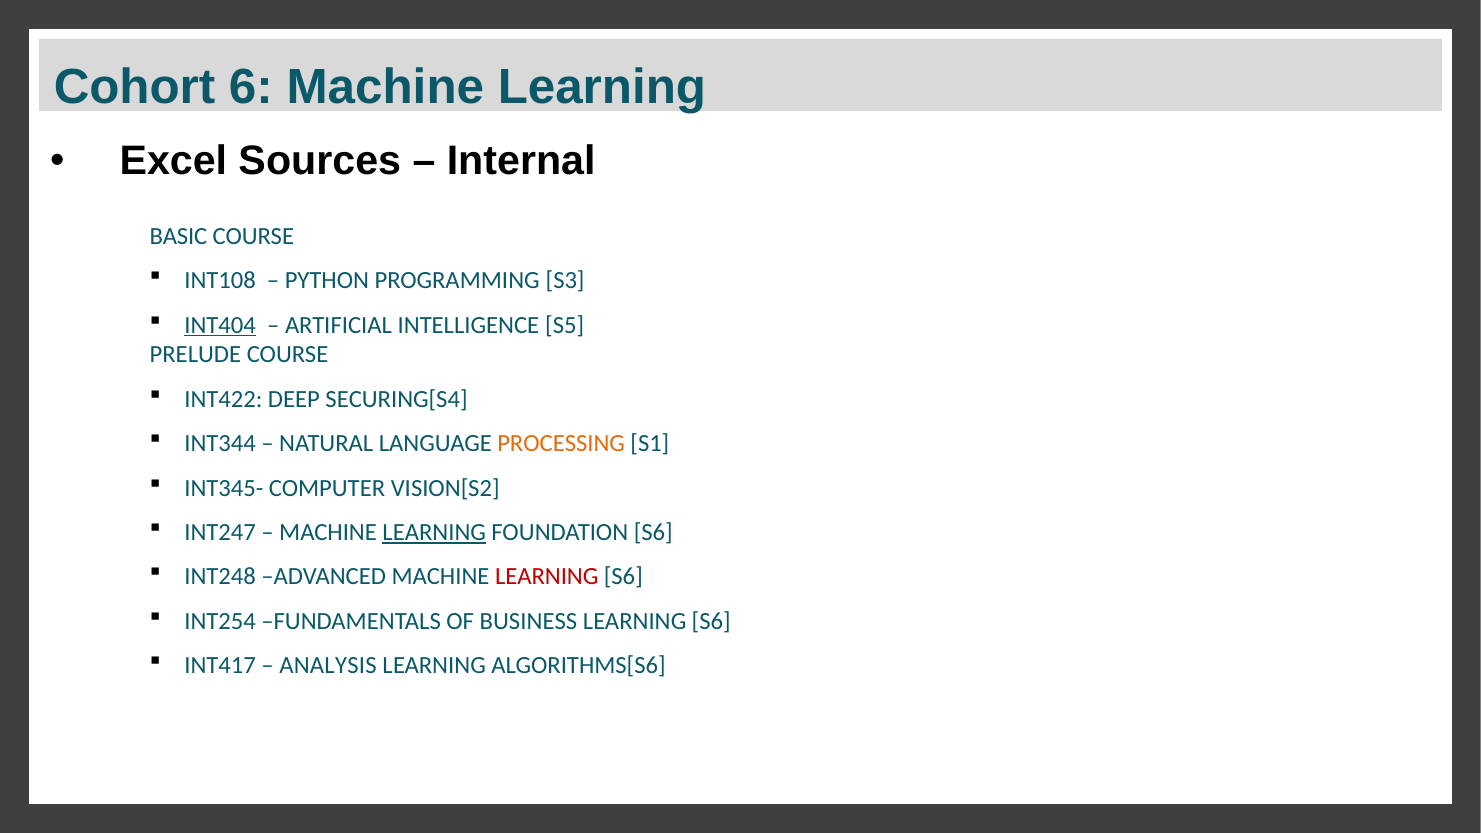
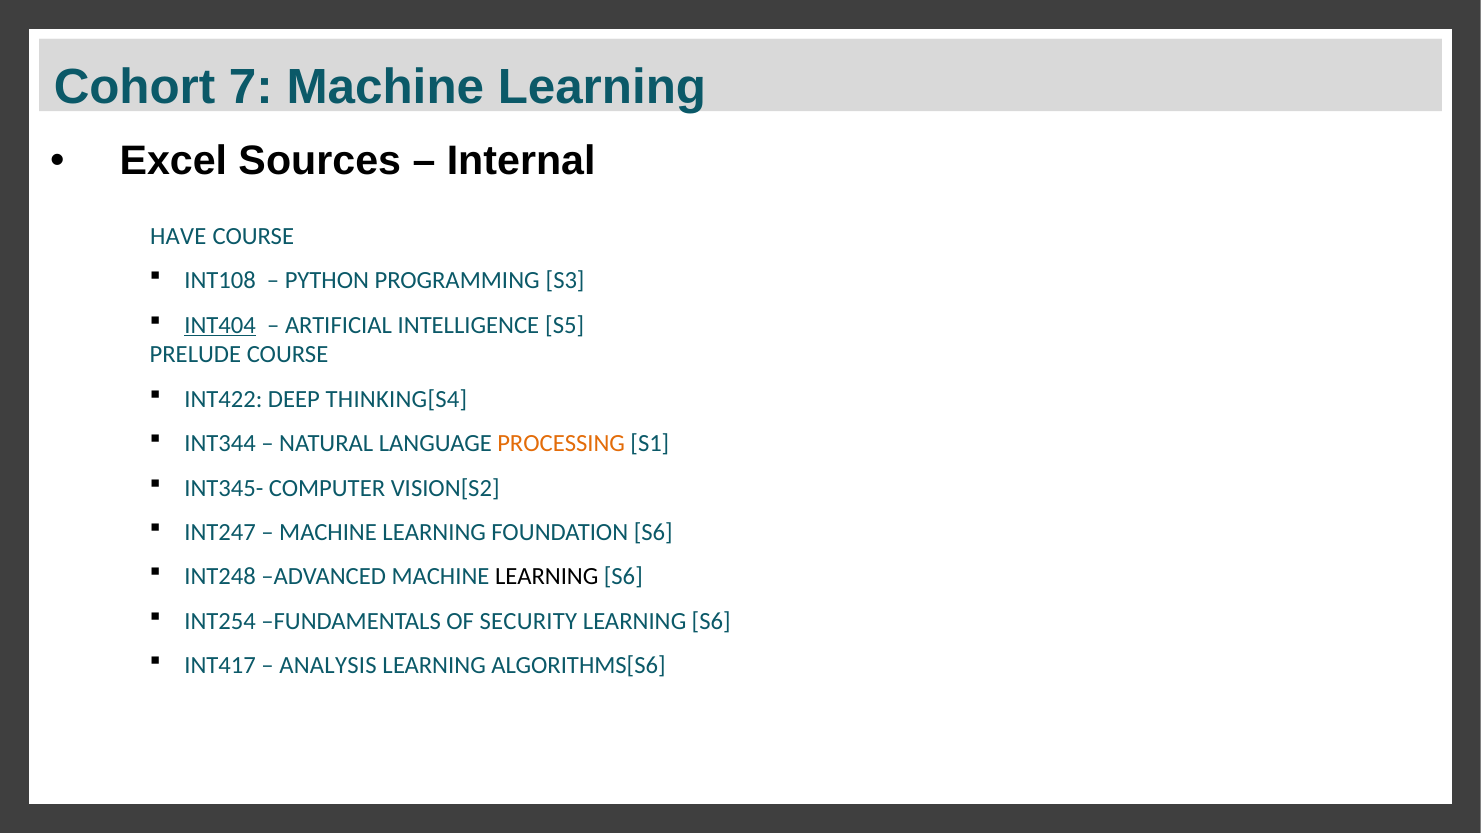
6: 6 -> 7 (251, 87)
BASIC: BASIC -> HAVE (178, 236)
SECURING[S4: SECURING[S4 -> THINKING[S4 (396, 399)
LEARNING underline: present -> none (434, 532)
LEARNING colour: red -> black (547, 577)
BUSINESS: BUSINESS -> SECURITY (528, 621)
